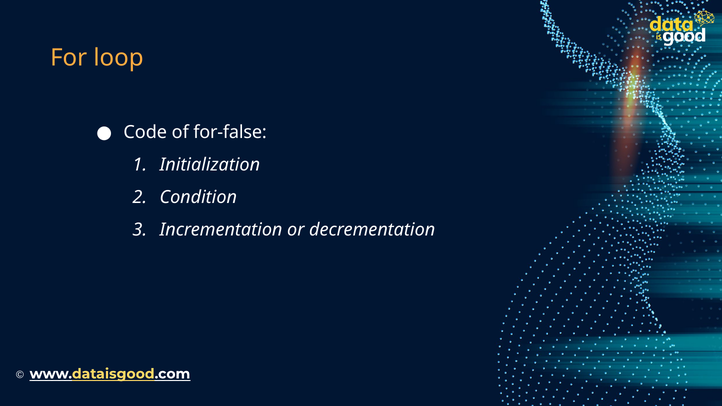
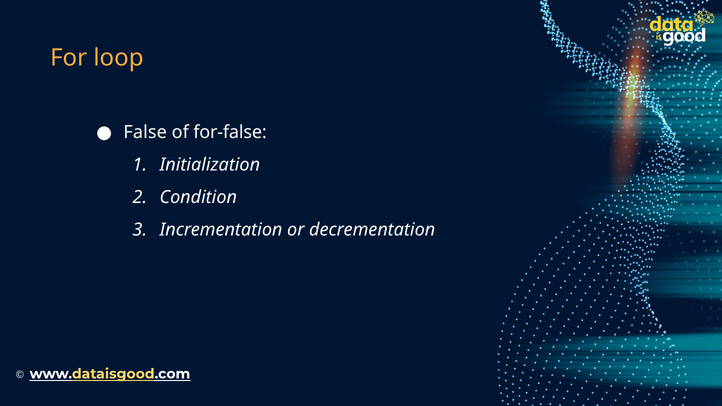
Code: Code -> False (145, 132)
